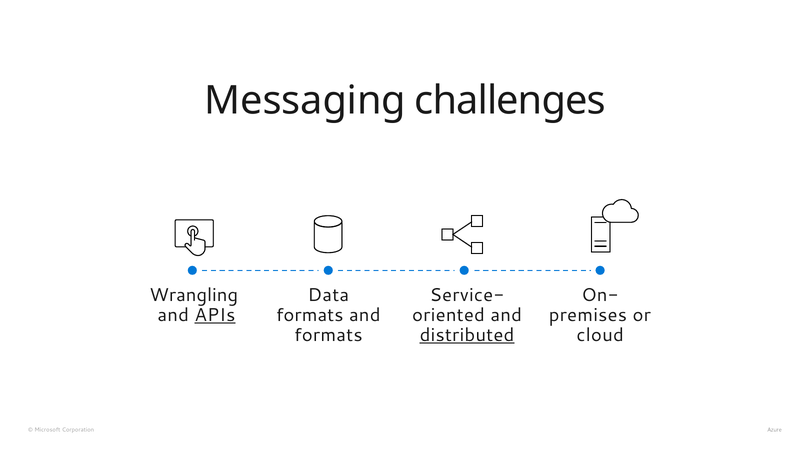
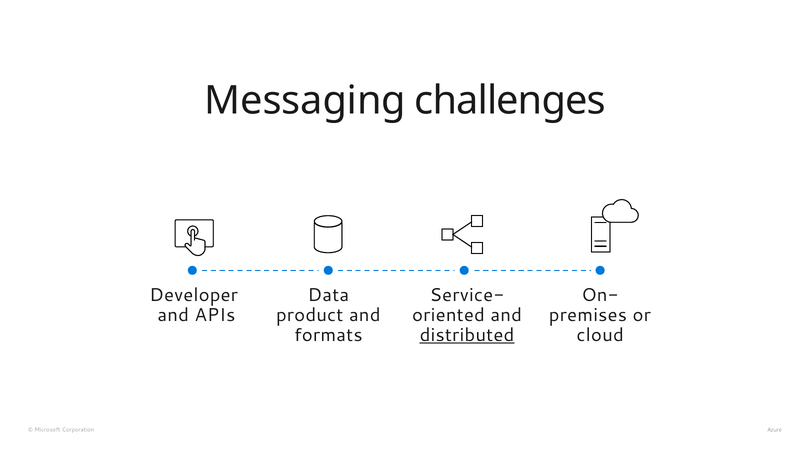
Wrangling: Wrangling -> Developer (194, 295)
APIs underline: present -> none (215, 316)
formats: formats -> product (310, 316)
